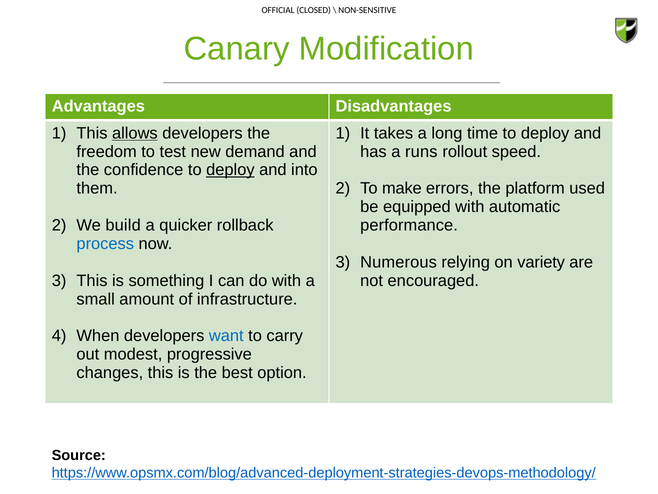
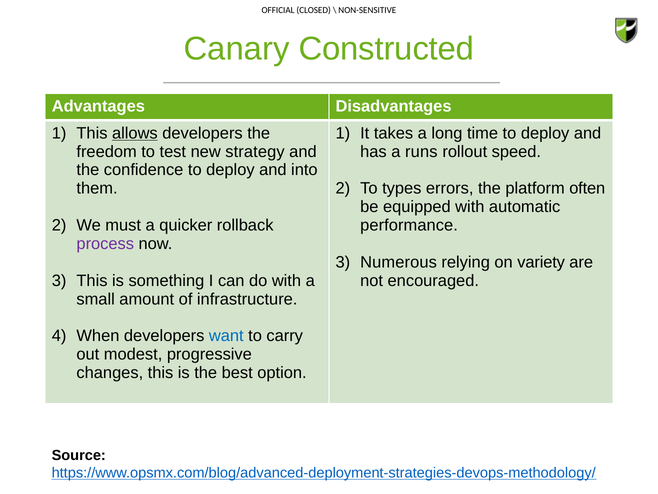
Modification: Modification -> Constructed (386, 49)
demand: demand -> strategy (255, 151)
deploy underline: present -> none (230, 170)
make: make -> types (402, 188)
used: used -> often (587, 188)
build: build -> must (123, 225)
process colour: blue -> purple (105, 244)
